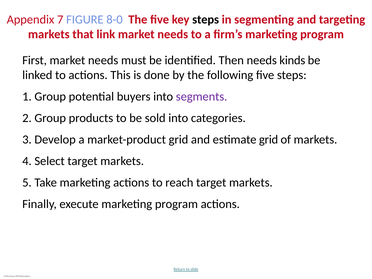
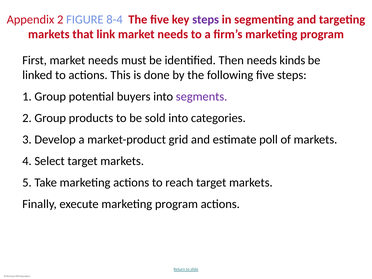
Appendix 7: 7 -> 2 (60, 19)
8-0: 8-0 -> 8-4 (114, 19)
steps colour: black -> purple (206, 19)
estimate grid: grid -> poll (269, 140)
